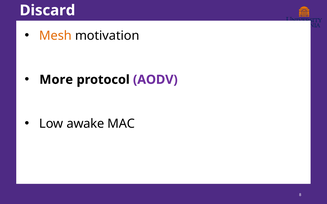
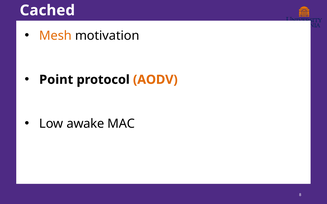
Discard: Discard -> Cached (47, 10)
More: More -> Point (56, 80)
AODV colour: purple -> orange (155, 80)
